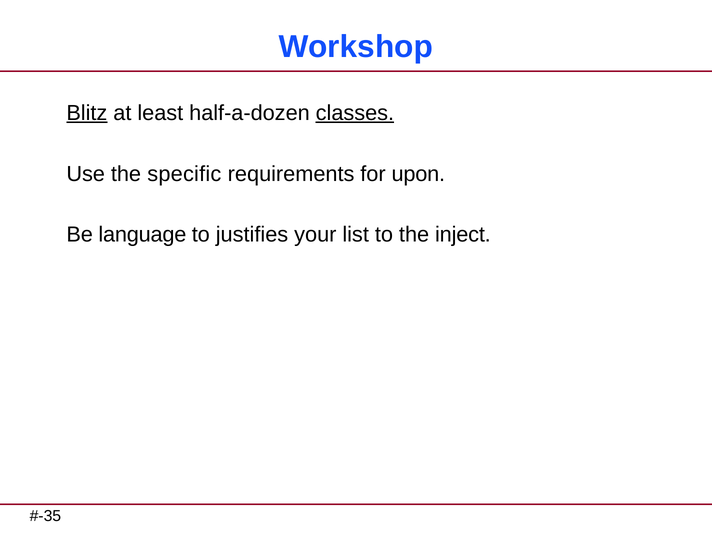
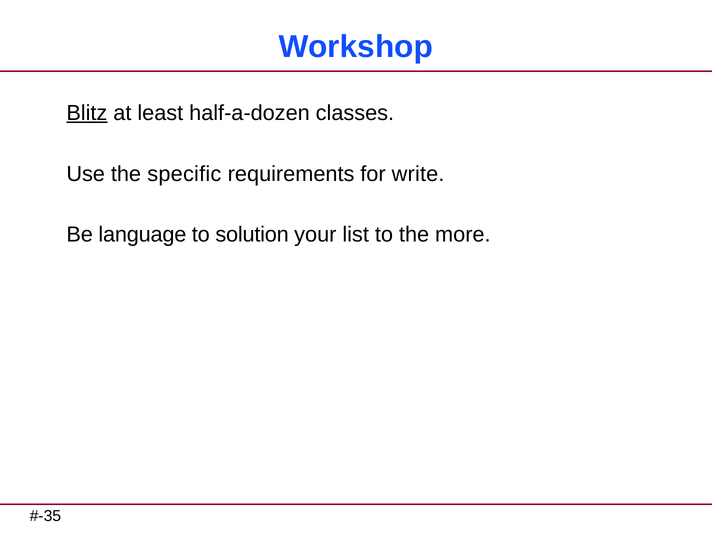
classes underline: present -> none (355, 113)
upon: upon -> write (418, 174)
justifies: justifies -> solution (252, 235)
inject: inject -> more (463, 235)
